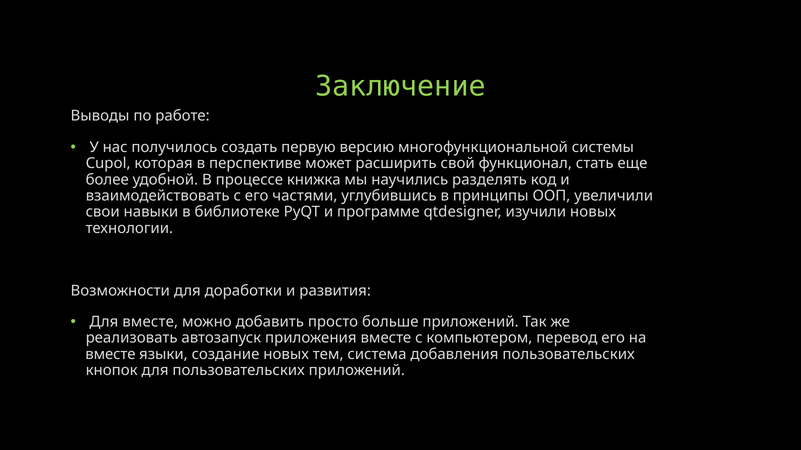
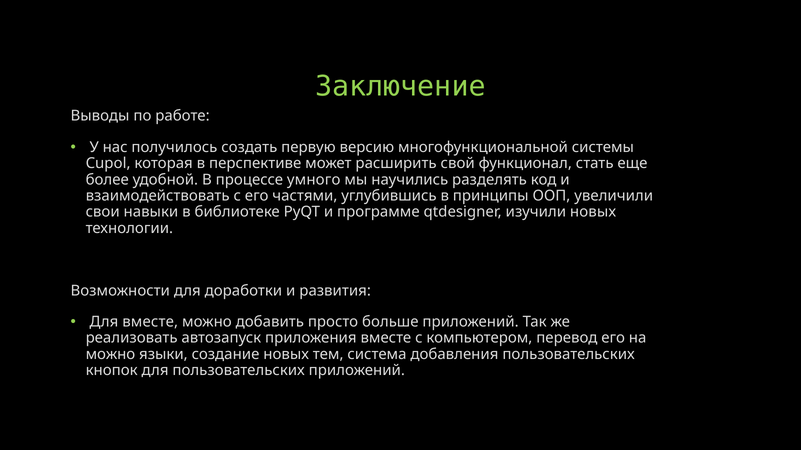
книжка: книжка -> умного (314, 180)
вместе: вместе -> можно (110, 355)
